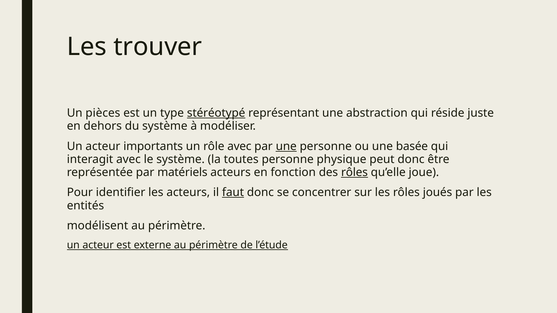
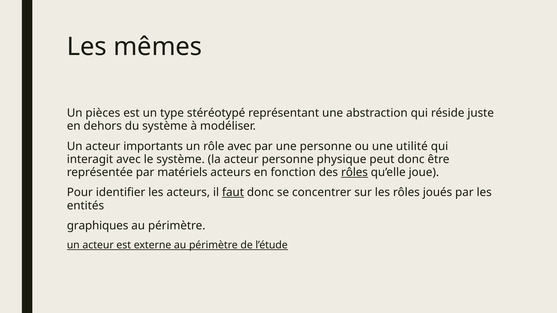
trouver: trouver -> mêmes (158, 47)
stéréotypé underline: present -> none (216, 113)
une underline: present -> none (286, 146)
basée: basée -> utilité (412, 146)
la toutes: toutes -> acteur (241, 159)
modélisent: modélisent -> graphiques (98, 226)
